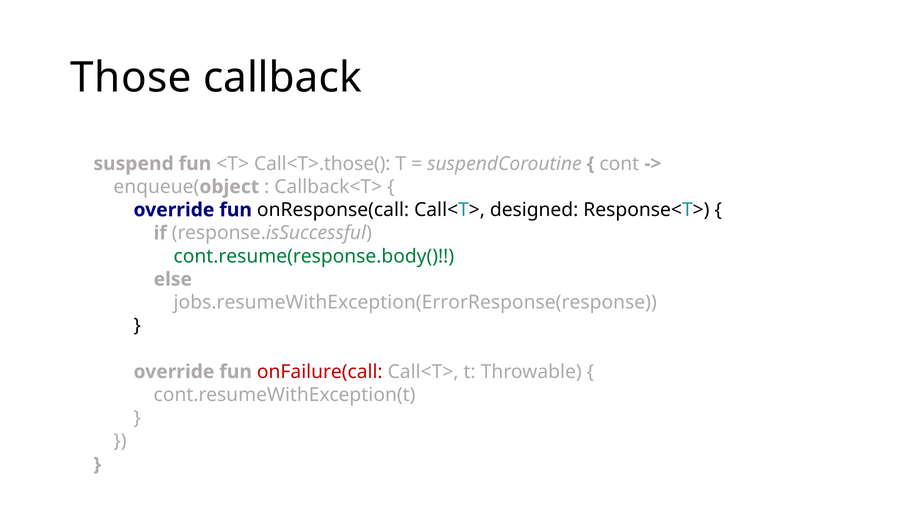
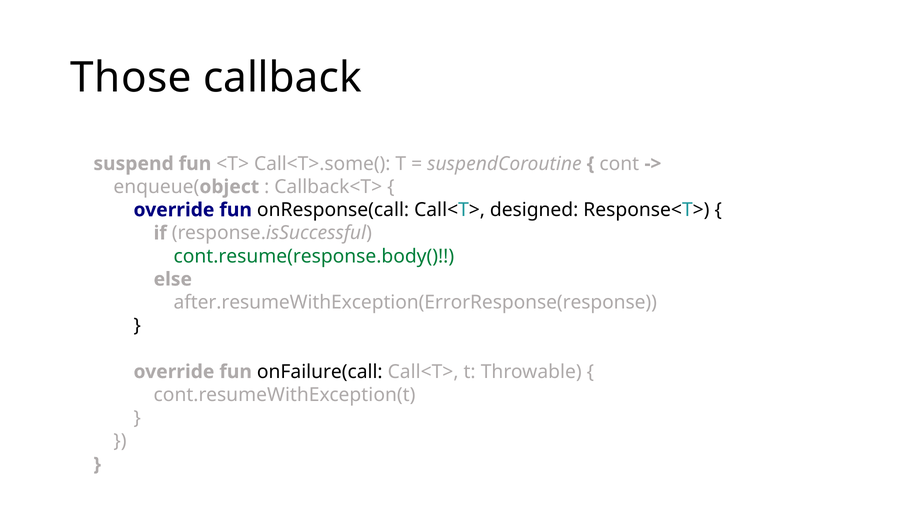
Call<T>.those(: Call<T>.those( -> Call<T>.some( (322, 164)
jobs.resumeWithException(ErrorResponse(response: jobs.resumeWithException(ErrorResponse(response -> after.resumeWithException(ErrorResponse(response (415, 302)
onFailure(call colour: red -> black (320, 372)
